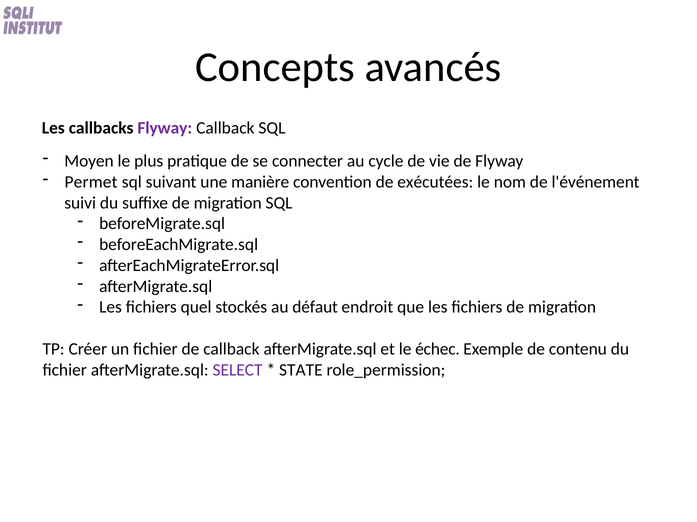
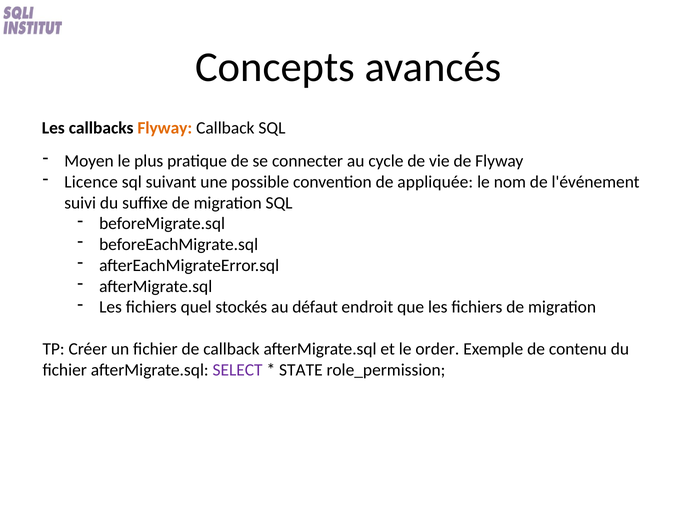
Flyway colour: purple -> orange (165, 128)
Permet: Permet -> Licence (91, 182)
manière: manière -> possible (260, 182)
exécutées: exécutées -> appliquée (435, 182)
échec: échec -> order (437, 349)
